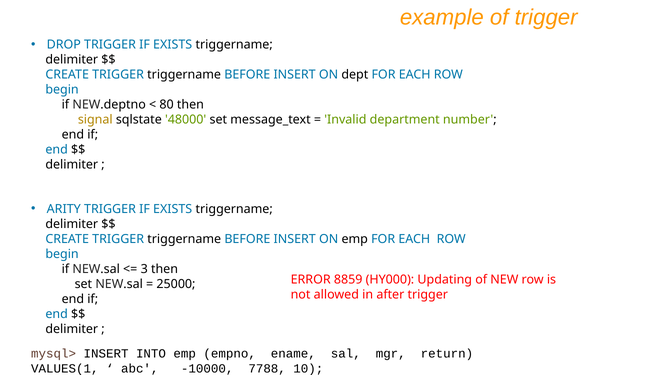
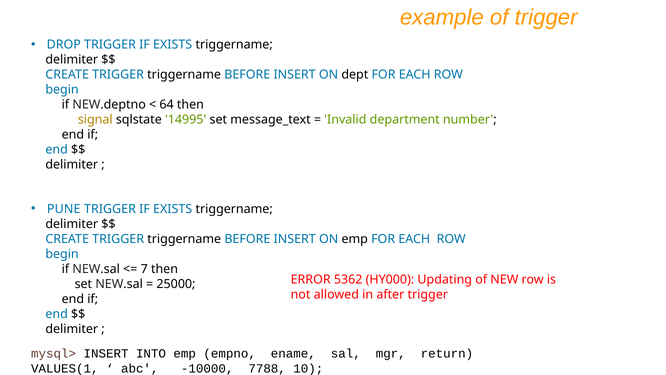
80: 80 -> 64 (167, 105)
48000: 48000 -> 14995 (186, 120)
ARITY: ARITY -> PUNE (64, 209)
3: 3 -> 7 (144, 269)
8859: 8859 -> 5362 (348, 279)
